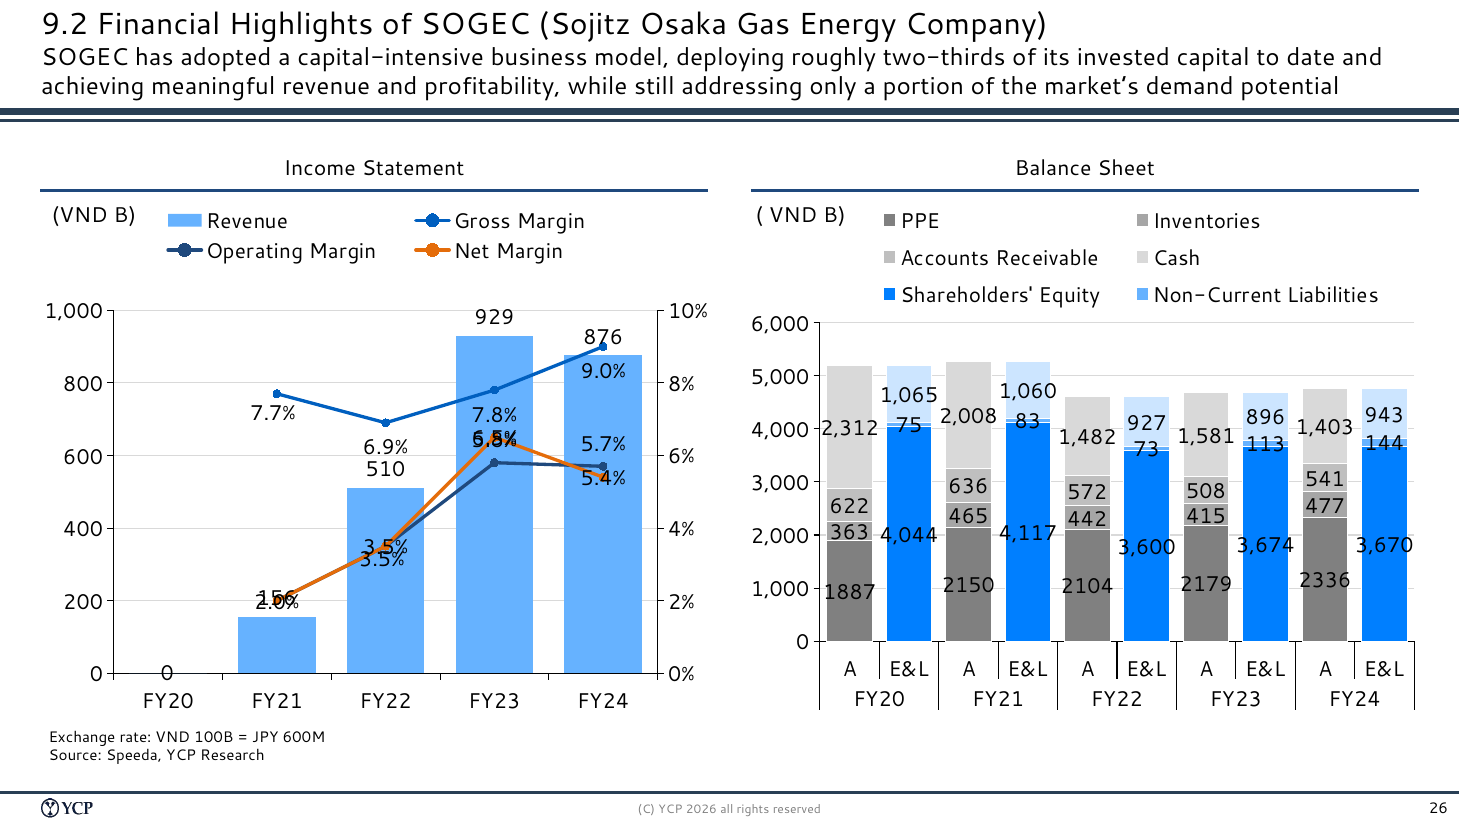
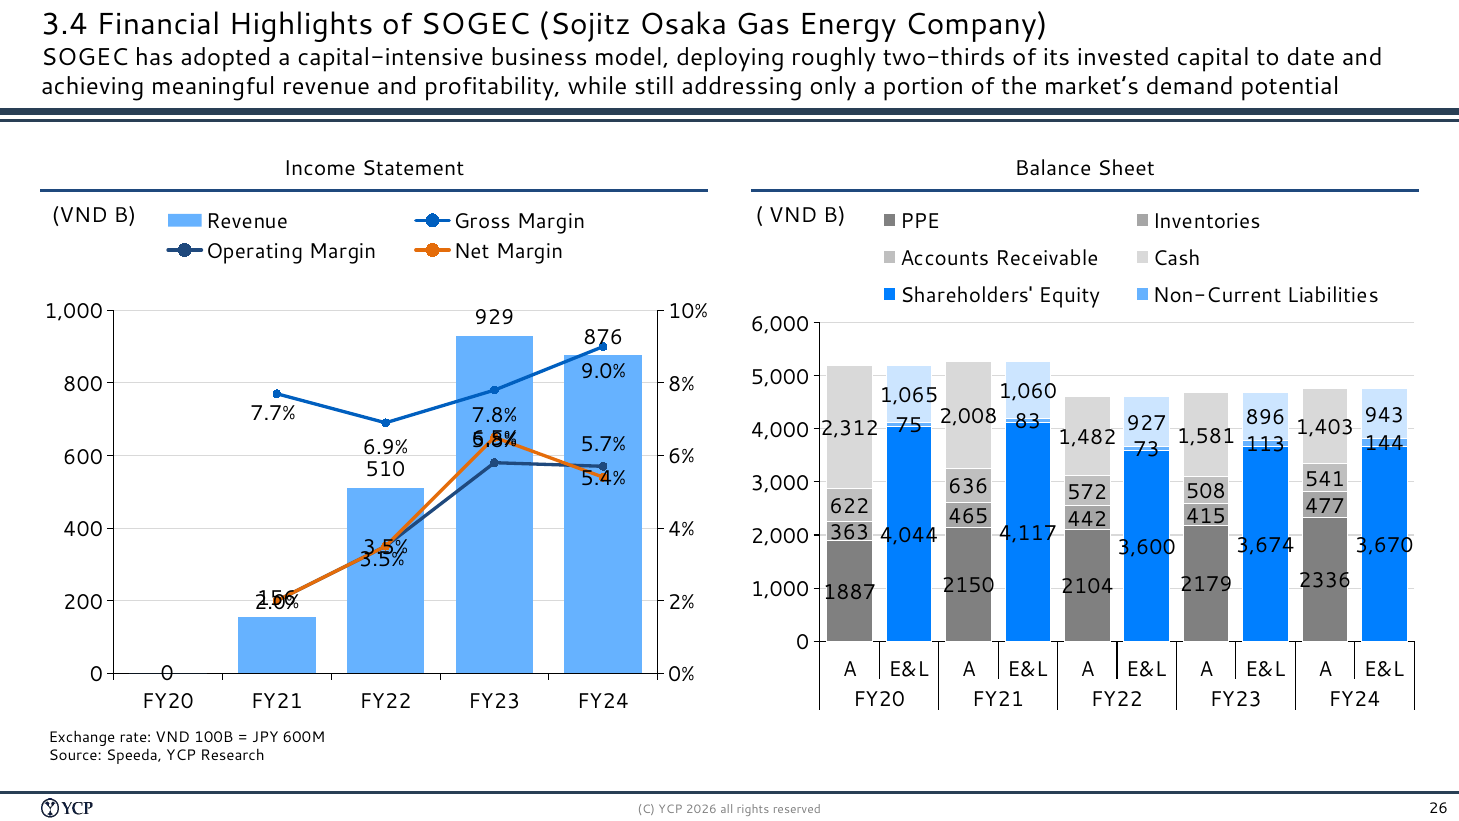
9.2: 9.2 -> 3.4 (65, 25)
